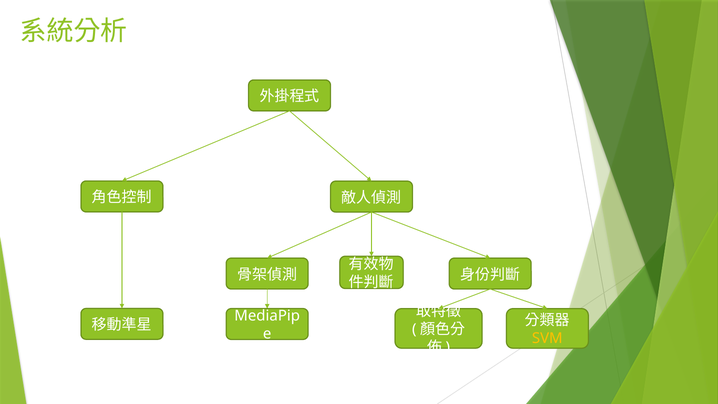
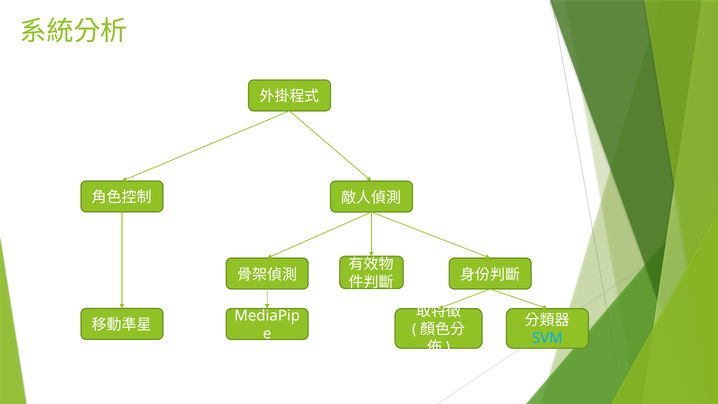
SVM colour: yellow -> light blue (547, 338)
